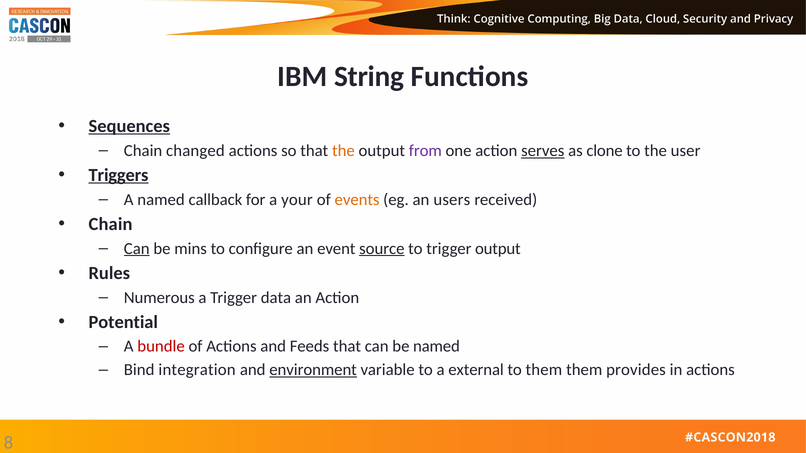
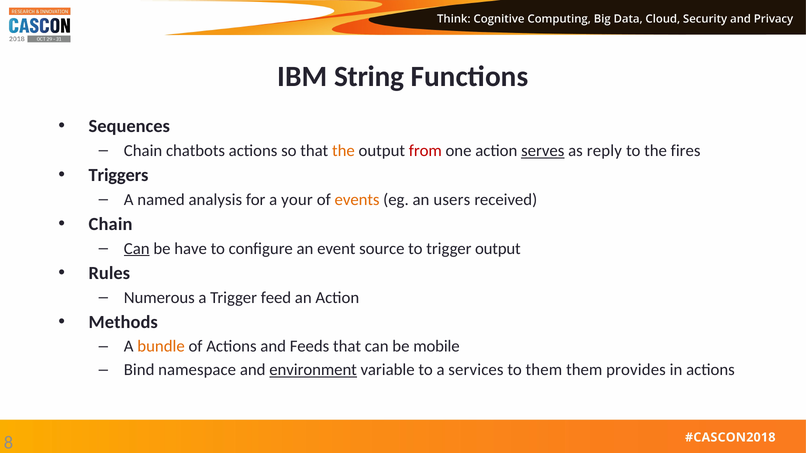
Sequences underline: present -> none (129, 126)
changed: changed -> chatbots (196, 151)
from colour: purple -> red (425, 151)
clone: clone -> reply (604, 151)
user: user -> fires (686, 151)
Triggers underline: present -> none (119, 175)
callback: callback -> analysis (215, 200)
mins: mins -> have (191, 249)
source underline: present -> none (382, 249)
data: data -> feed (276, 298)
Potential: Potential -> Methods (123, 322)
bundle colour: red -> orange (161, 347)
be named: named -> mobile (436, 347)
integration: integration -> namespace (197, 370)
external: external -> services (476, 370)
